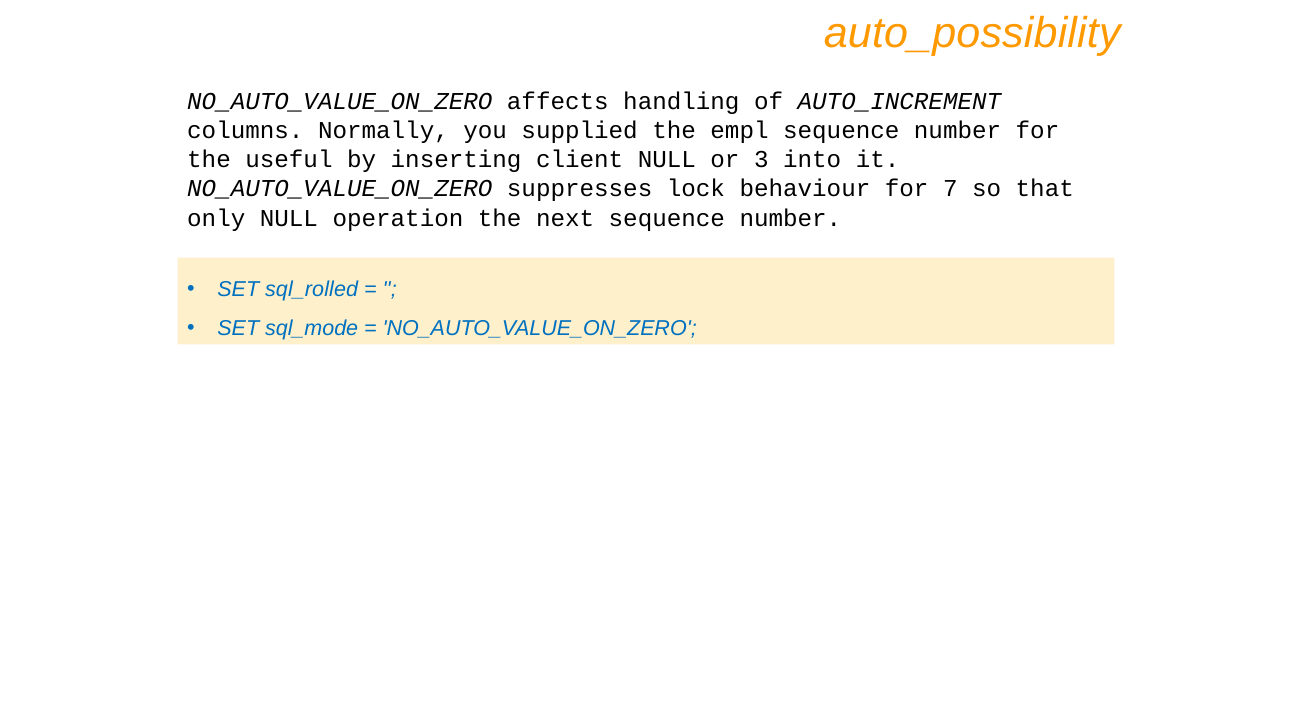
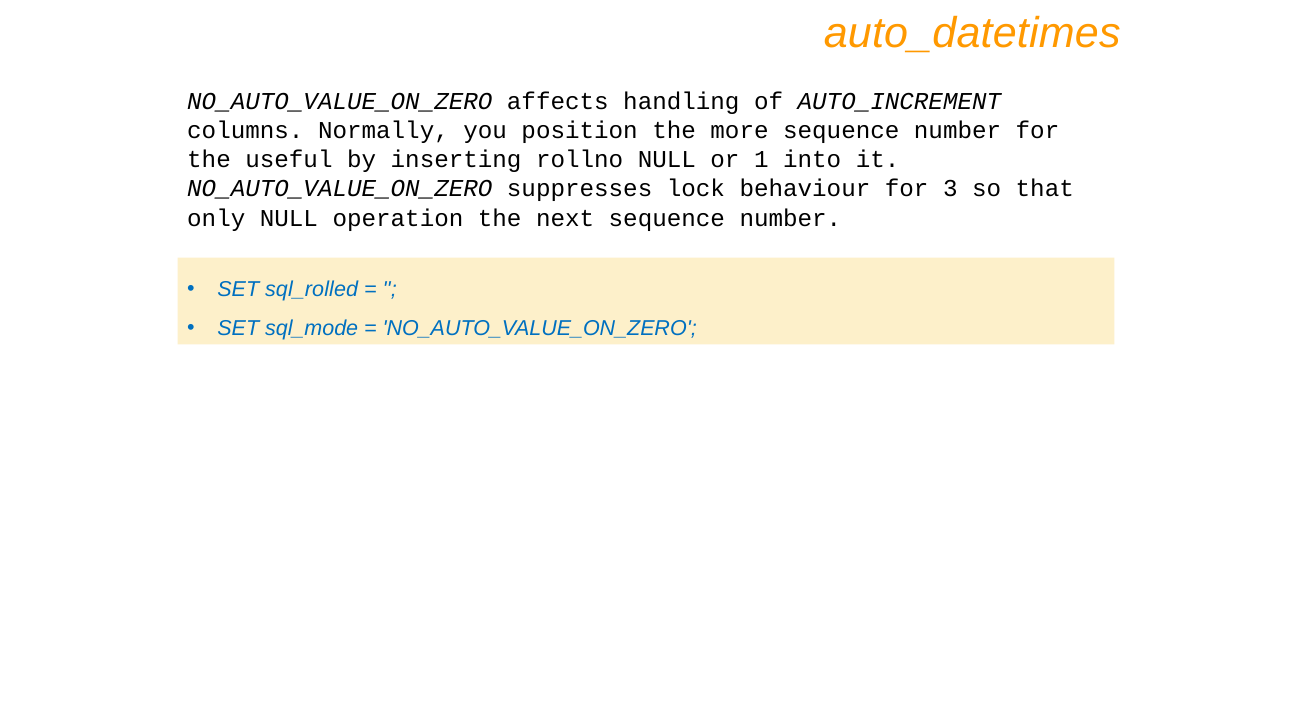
auto_possibility: auto_possibility -> auto_datetimes (972, 34)
supplied: supplied -> position (580, 131)
empl: empl -> more (740, 131)
client: client -> rollno (580, 160)
3: 3 -> 1 (761, 160)
7: 7 -> 3 (950, 189)
